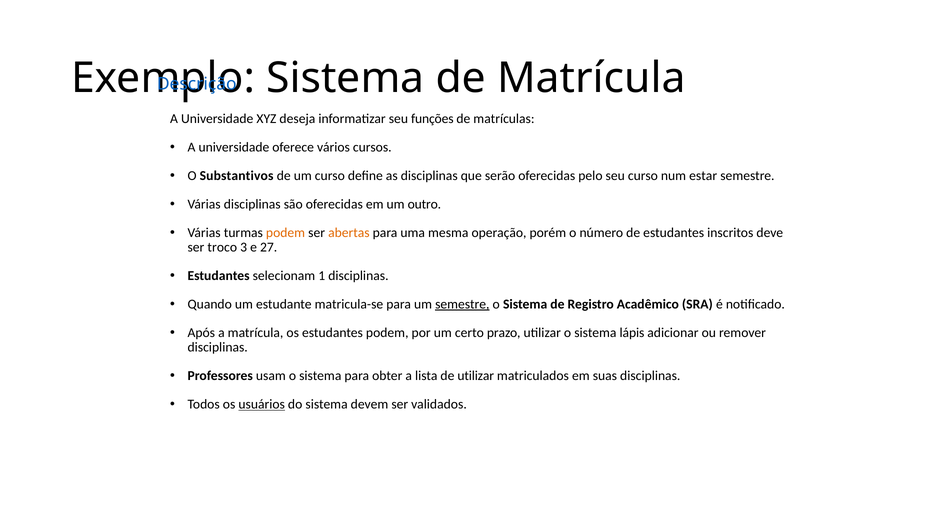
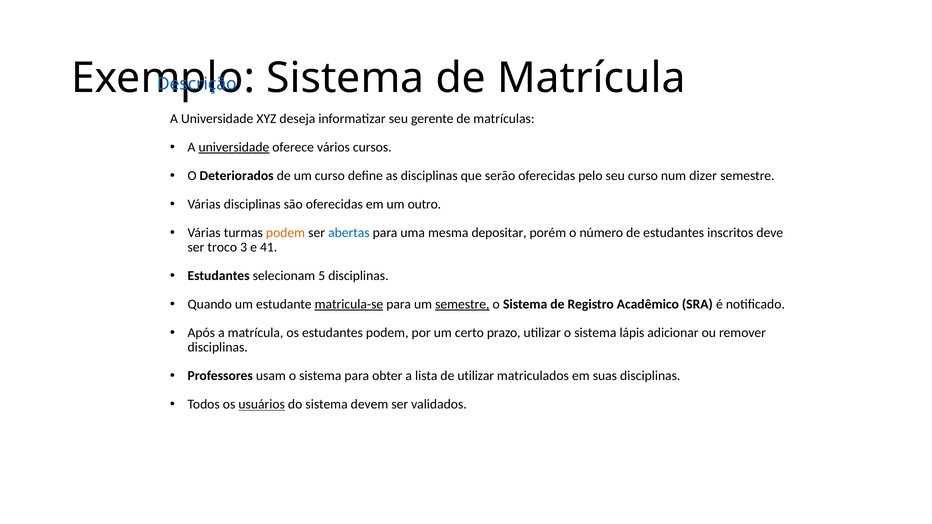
funções: funções -> gerente (432, 119)
universidade underline: none -> present (234, 147)
Substantivos: Substantivos -> Deteriorados (237, 176)
estar: estar -> dizer (703, 176)
abertas colour: orange -> blue (349, 233)
operação: operação -> depositar (499, 233)
27: 27 -> 41 (269, 247)
1: 1 -> 5 (322, 276)
matricula-se underline: none -> present (349, 304)
